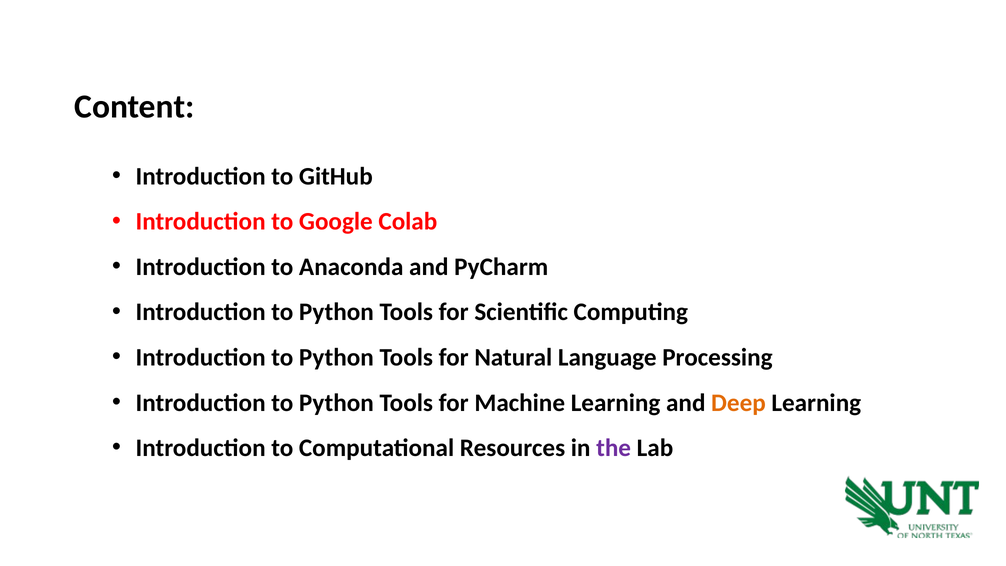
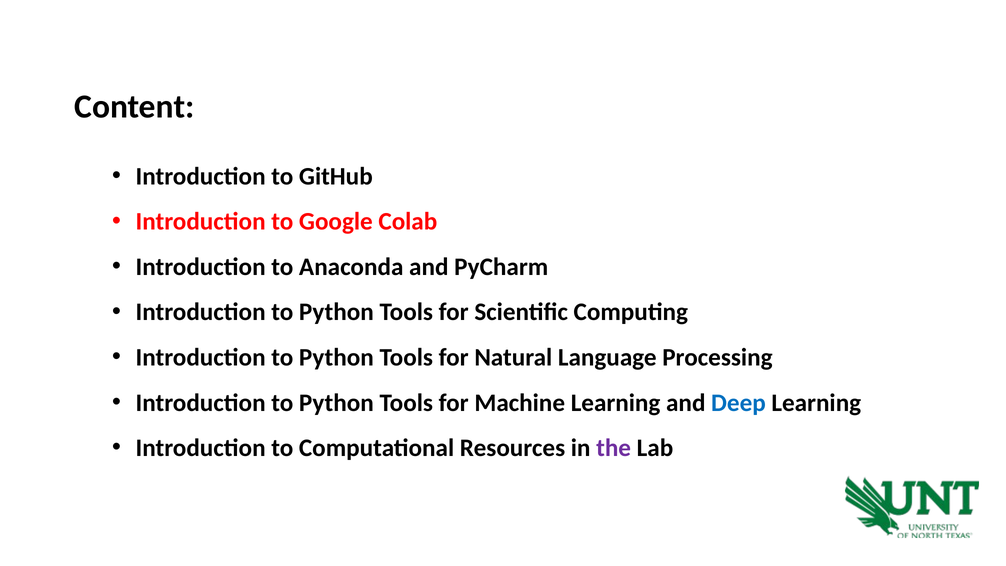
Deep colour: orange -> blue (738, 403)
